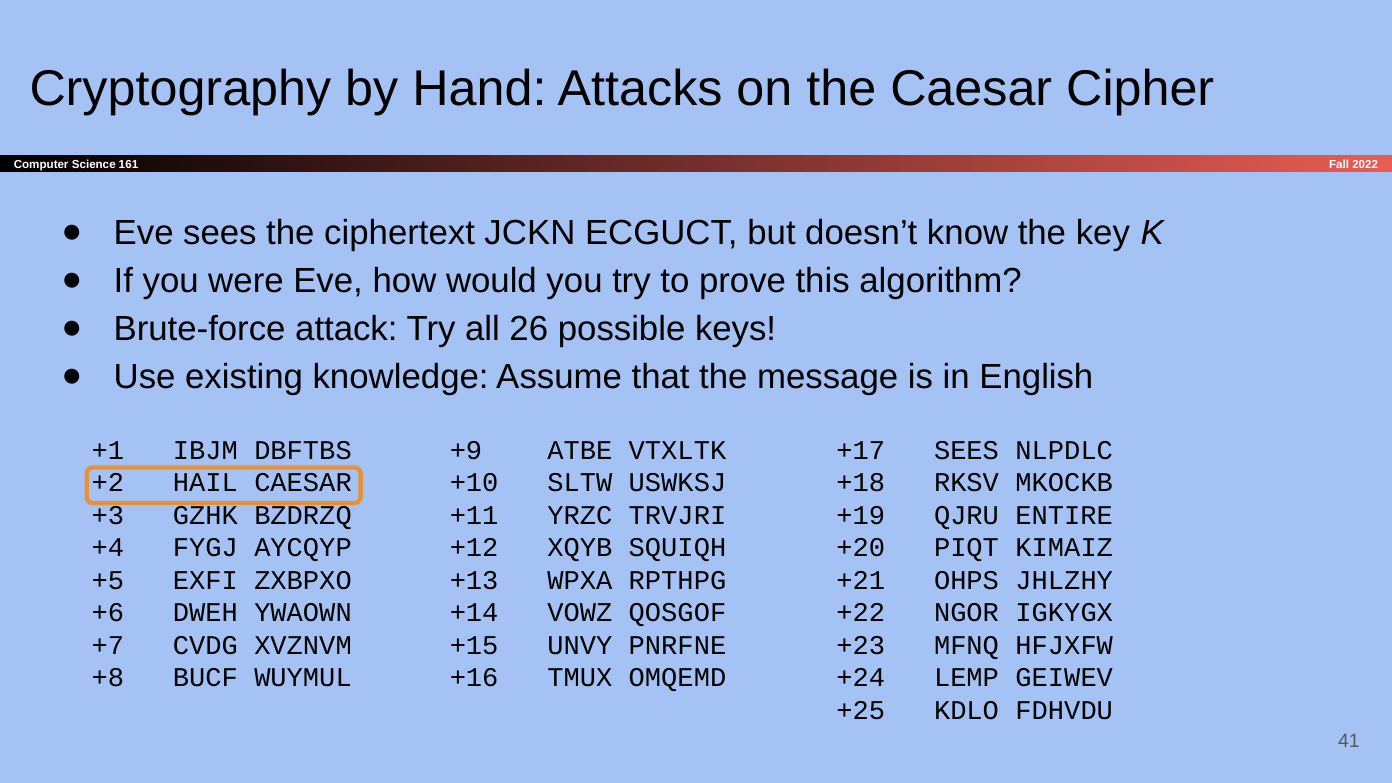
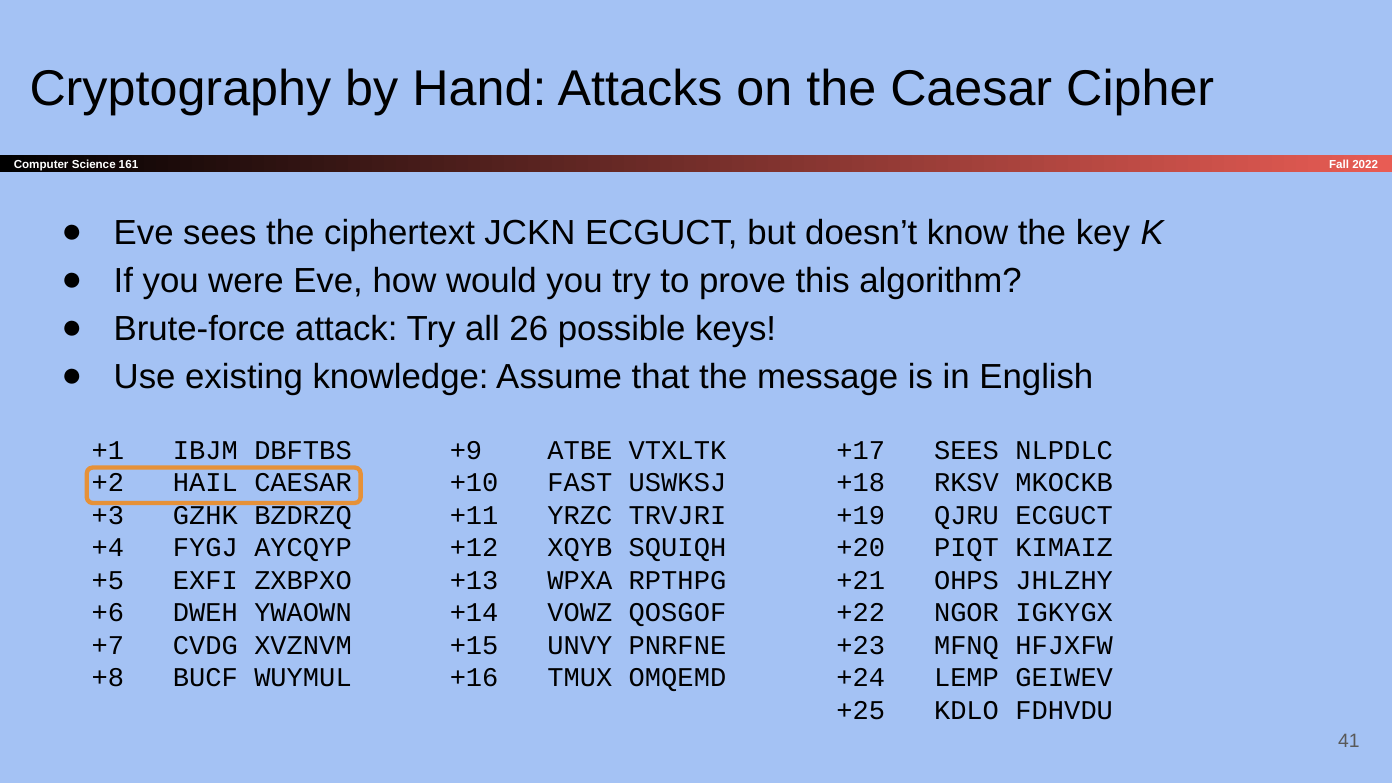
SLTW: SLTW -> FAST (580, 483)
QJRU ENTIRE: ENTIRE -> ECGUCT (1064, 516)
